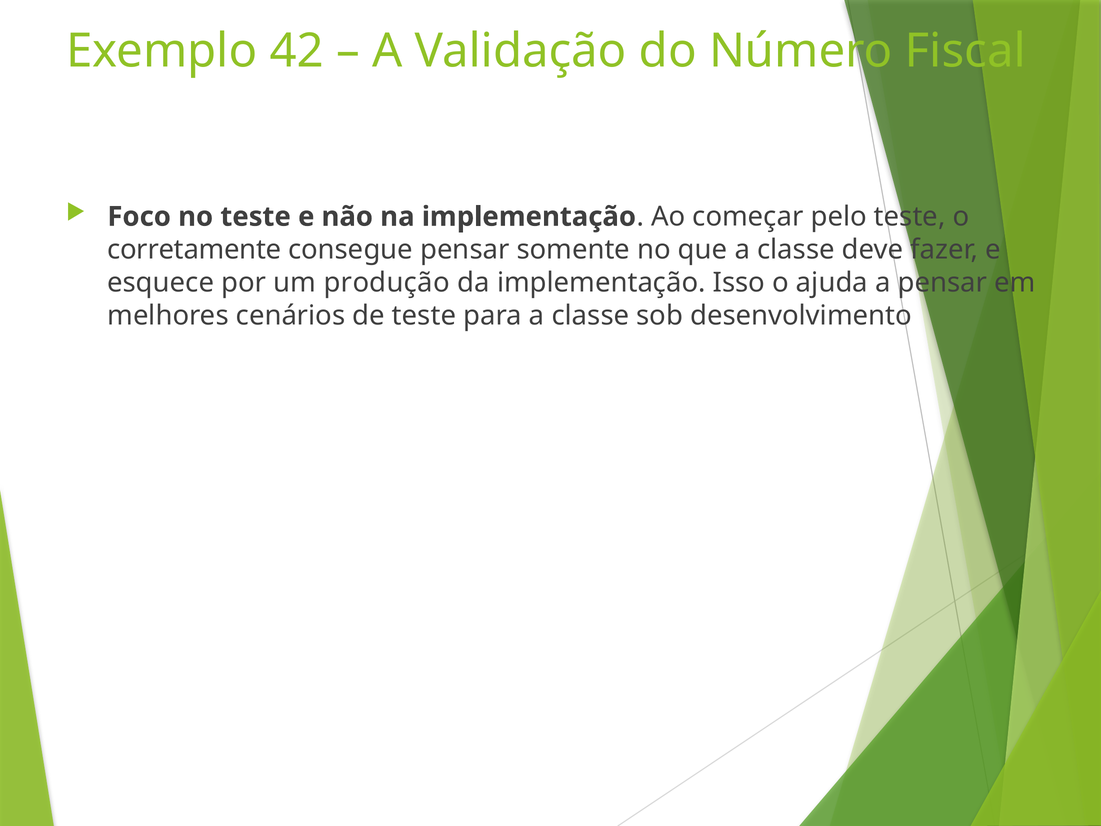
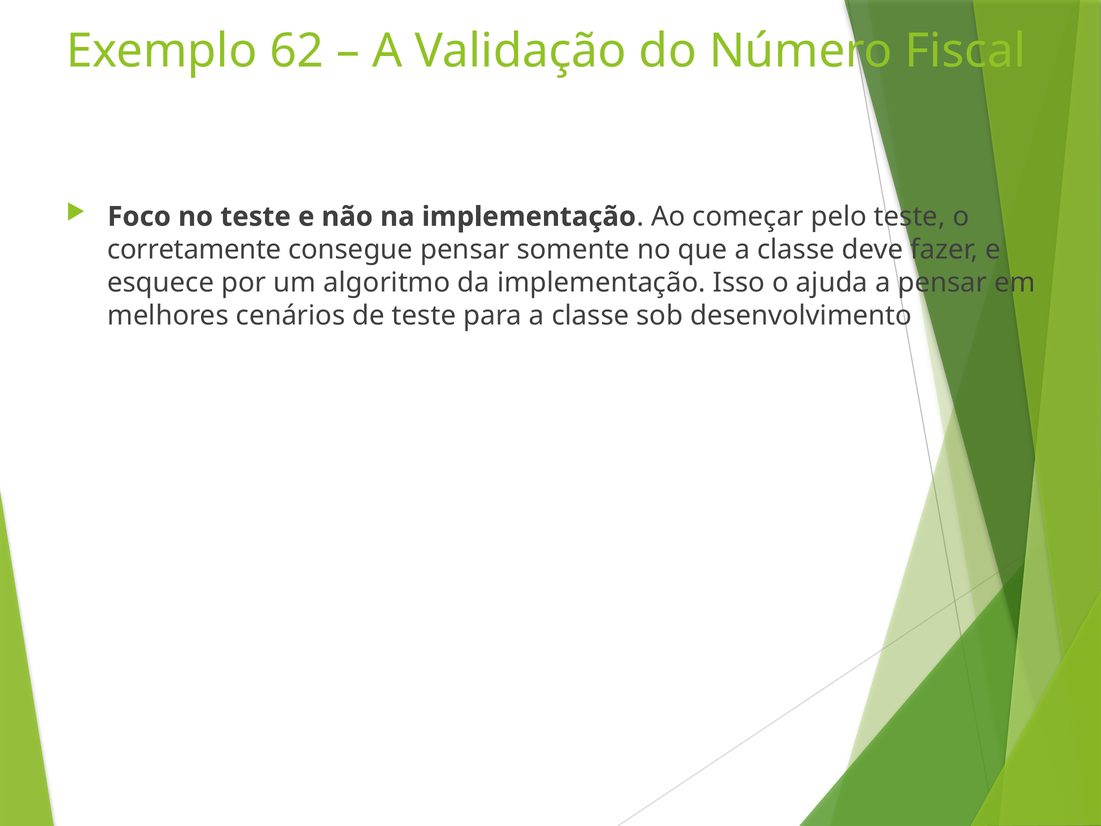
42: 42 -> 62 (297, 51)
produção: produção -> algoritmo (387, 283)
